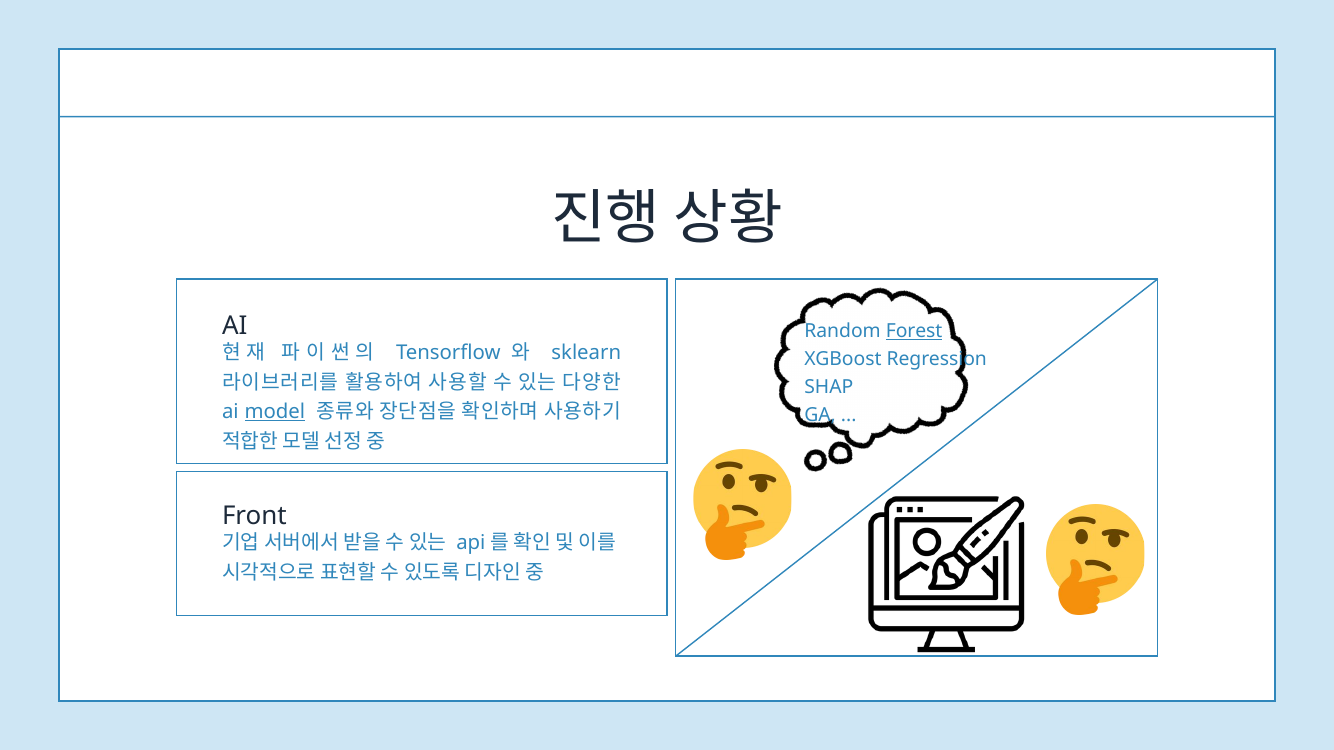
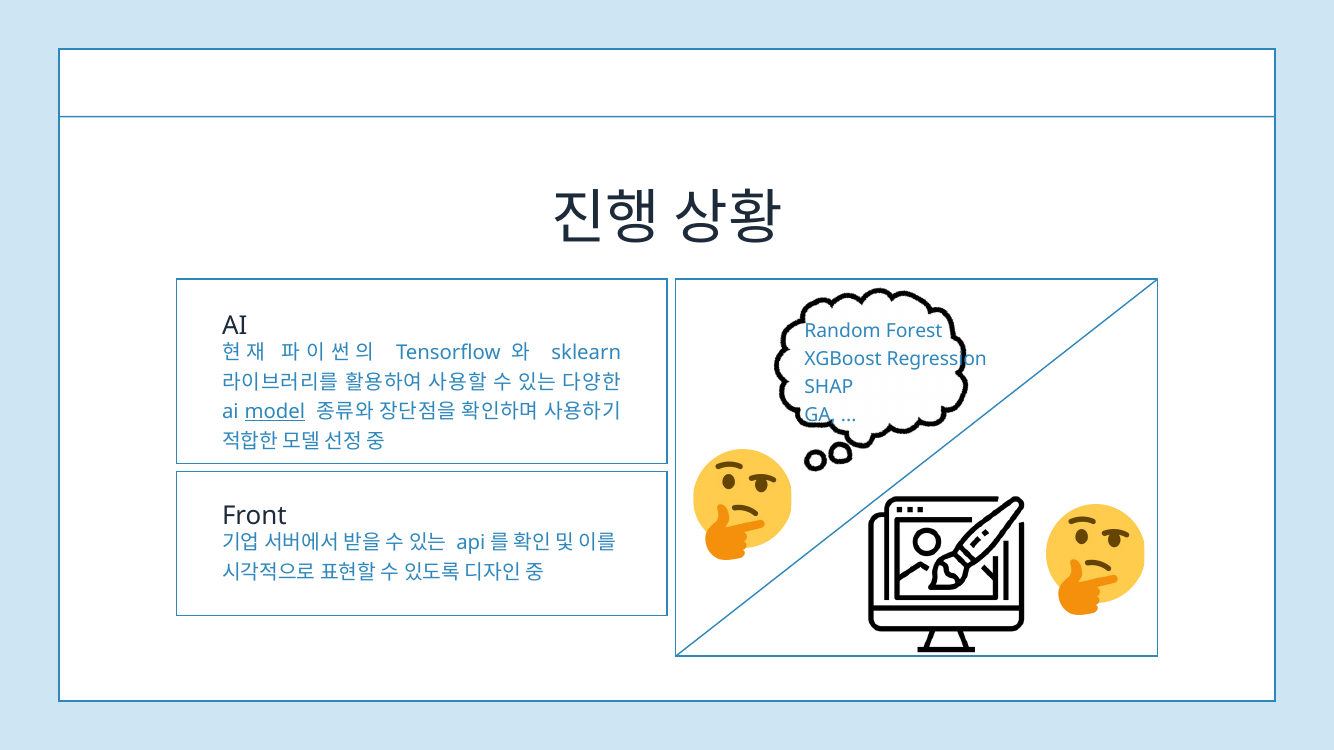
Forest underline: present -> none (914, 331)
